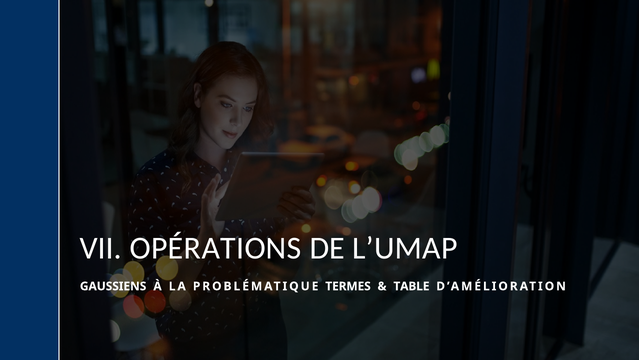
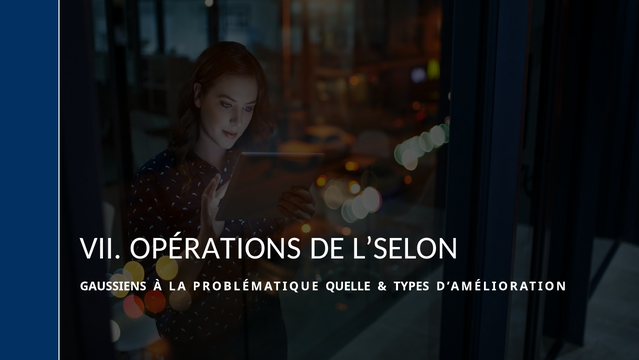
L’UMAP: L’UMAP -> L’SELON (405, 248)
TERMES: TERMES -> QUELLE (348, 286)
TABLE: TABLE -> TYPES (411, 286)
